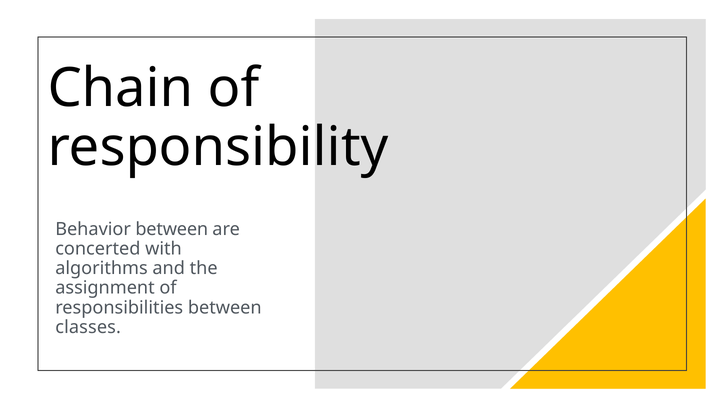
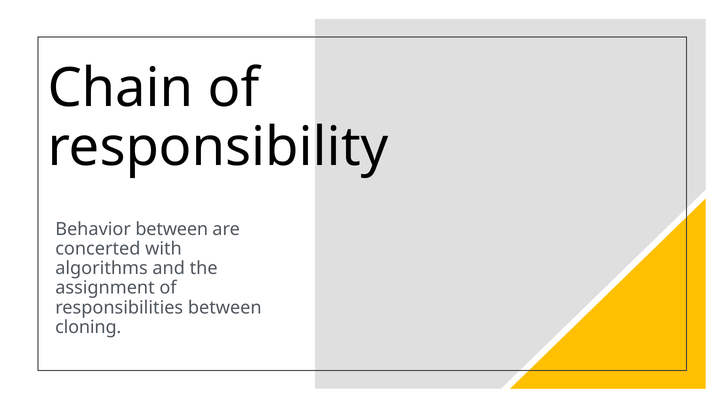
classes: classes -> cloning (88, 327)
